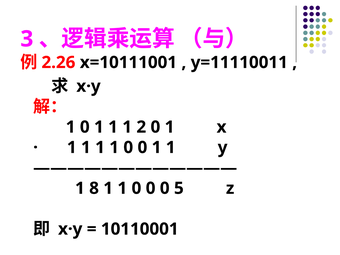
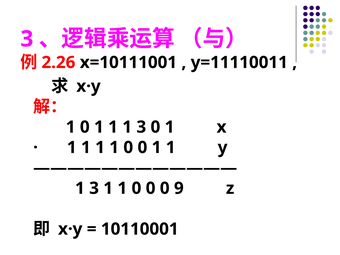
1 1 2: 2 -> 3 (141, 127)
8: 8 -> 3 (94, 188)
5: 5 -> 9 (179, 188)
